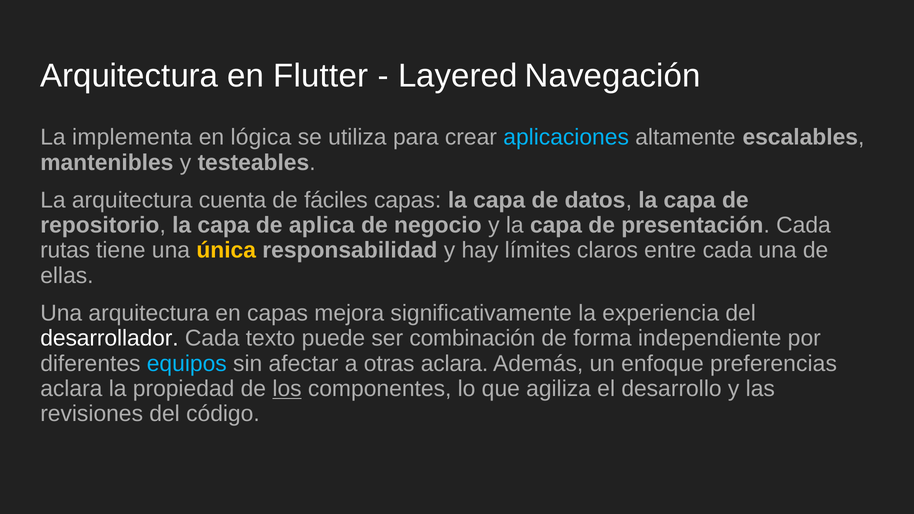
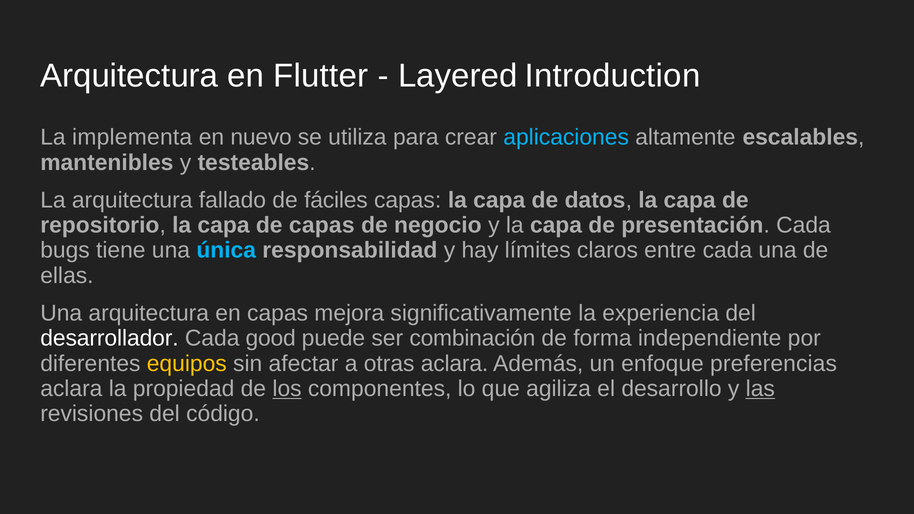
Navegación: Navegación -> Introduction (613, 76)
lógica: lógica -> nuevo (261, 137)
cuenta: cuenta -> fallado (232, 200)
de aplica: aplica -> capas (322, 225)
rutas: rutas -> bugs (65, 251)
única colour: yellow -> light blue (226, 251)
texto: texto -> good (271, 338)
equipos colour: light blue -> yellow (187, 364)
las underline: none -> present (760, 389)
